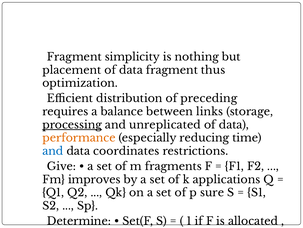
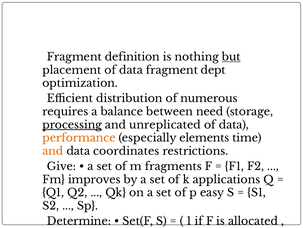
simplicity: simplicity -> definition (132, 57)
but underline: none -> present (231, 57)
thus: thus -> dept (213, 70)
preceding: preceding -> numerous (209, 98)
links: links -> need (210, 111)
reducing: reducing -> elements (204, 138)
and colour: blue -> orange (53, 151)
sure: sure -> easy (212, 192)
